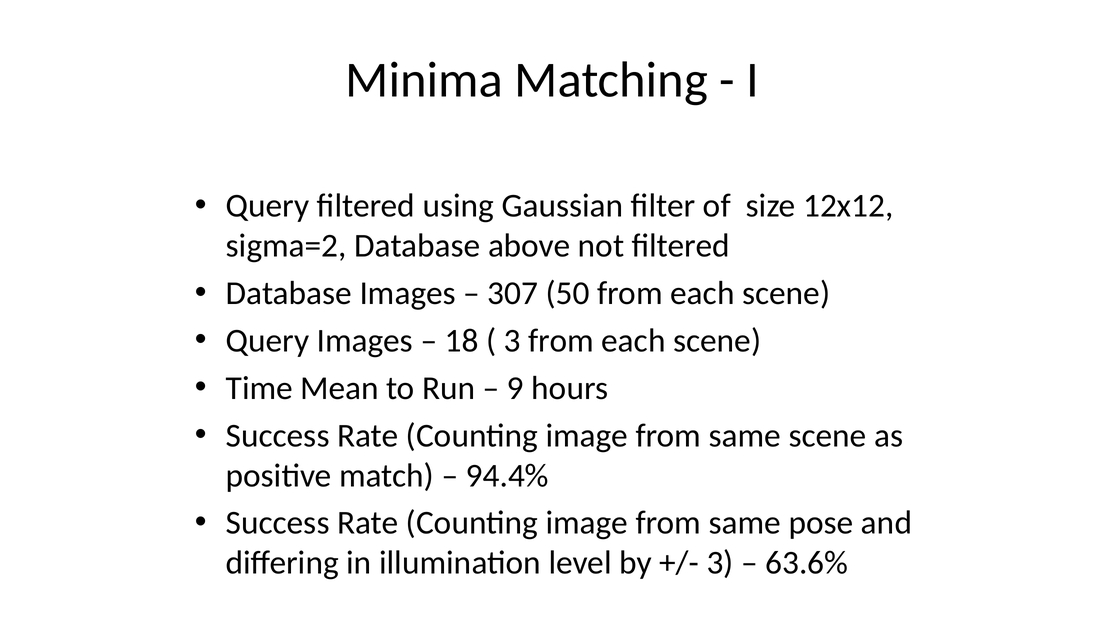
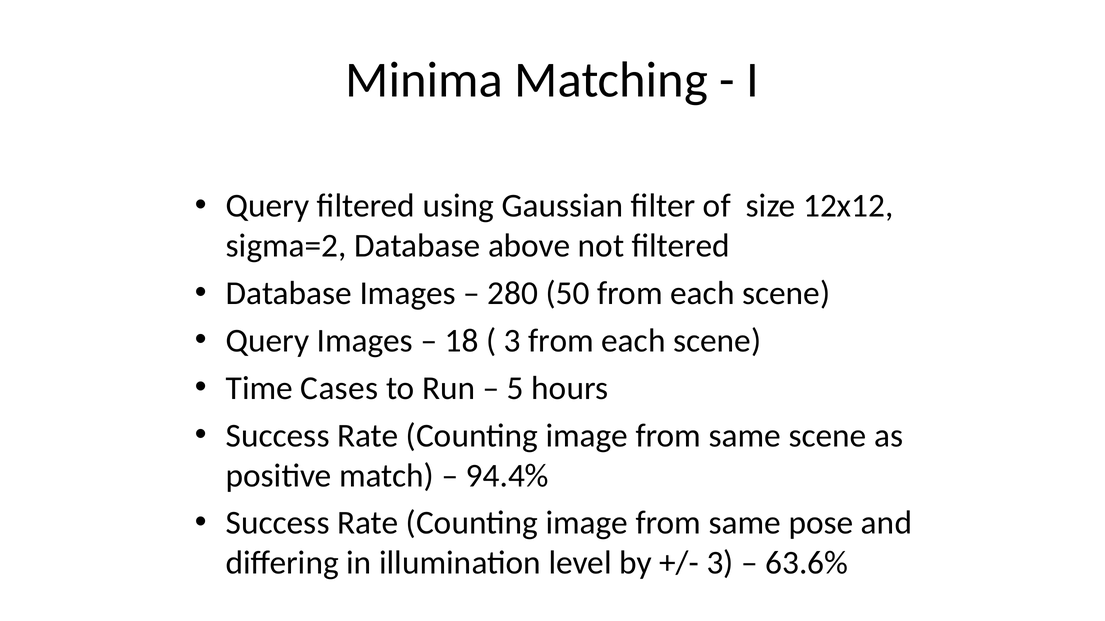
307: 307 -> 280 (513, 294)
Mean: Mean -> Cases (339, 388)
9: 9 -> 5 (515, 388)
